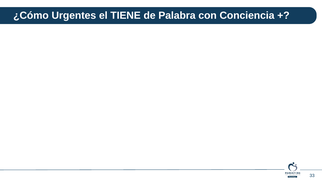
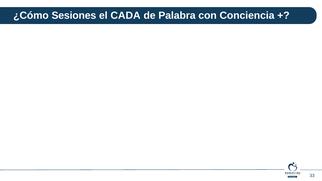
Urgentes: Urgentes -> Sesiones (74, 15)
TIENE: TIENE -> CADA (126, 15)
